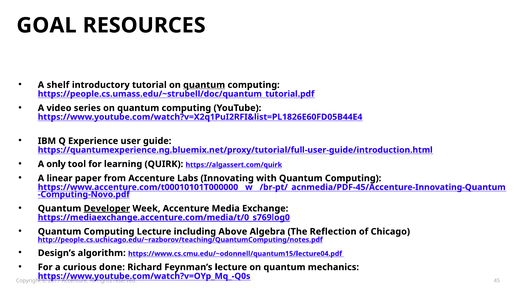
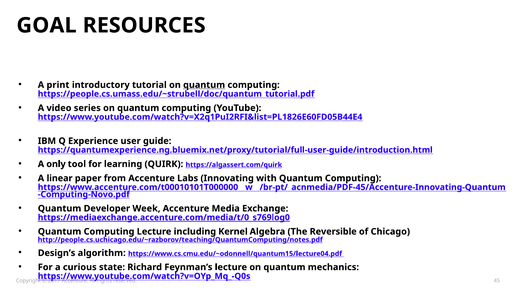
shelf: shelf -> print (58, 85)
Developer underline: present -> none (107, 209)
Above: Above -> Kernel (233, 232)
Reflection: Reflection -> Reversible (333, 232)
done: done -> state (112, 267)
